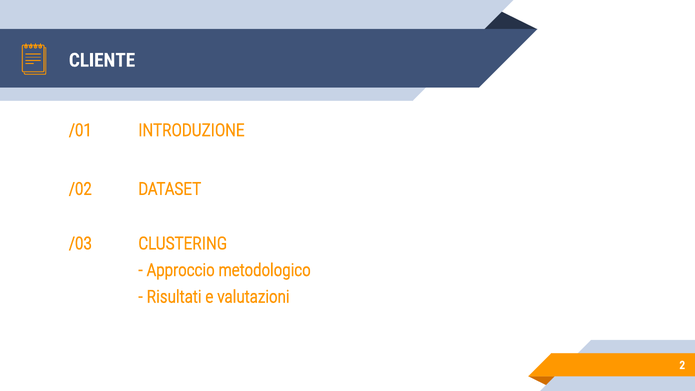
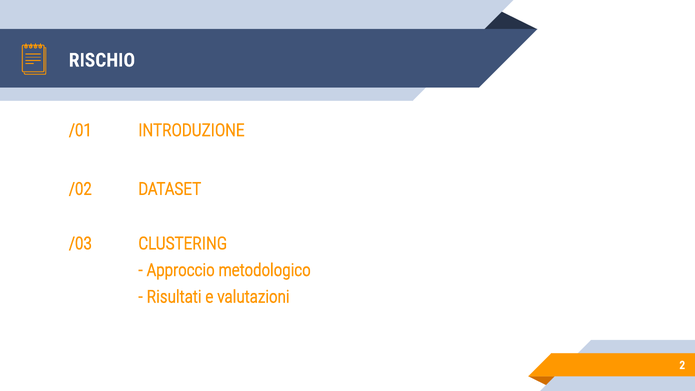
CLIENTE: CLIENTE -> RISCHIO (102, 60)
